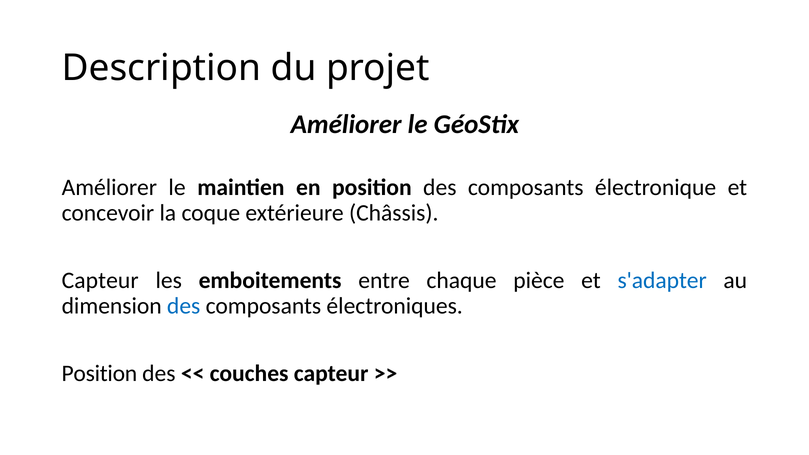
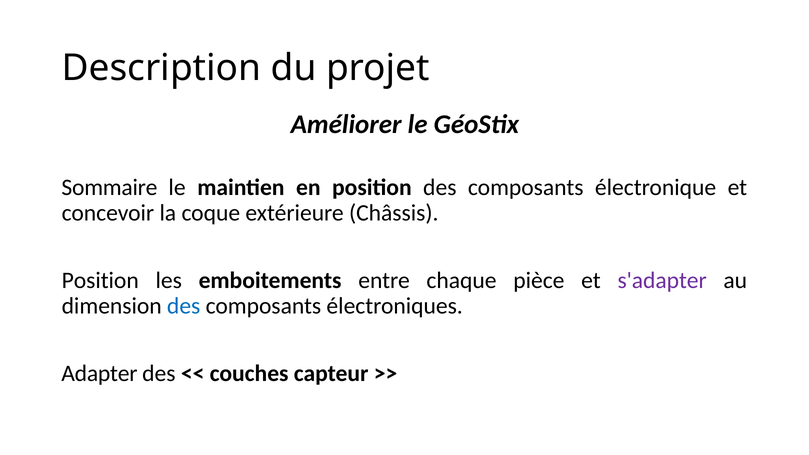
Améliorer: Améliorer -> Sommaire (109, 187)
Capteur: Capteur -> Position (100, 280)
s'adapter colour: blue -> purple (662, 280)
Position: Position -> Adapter (99, 374)
